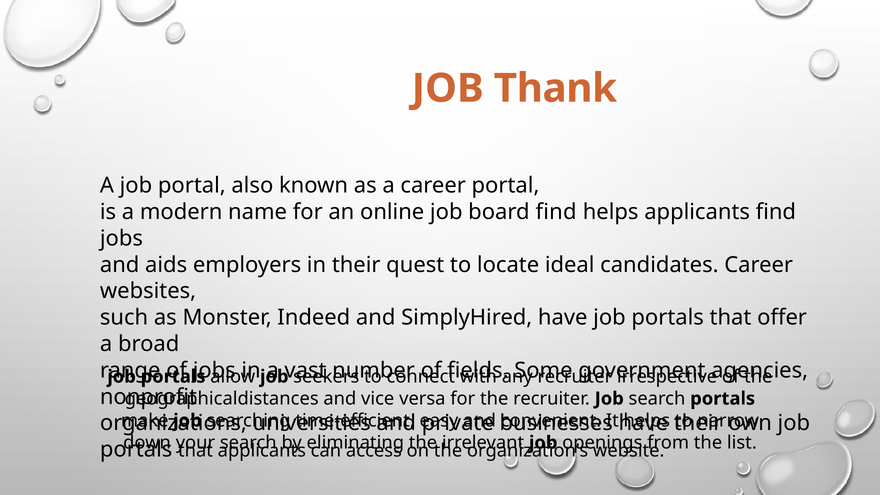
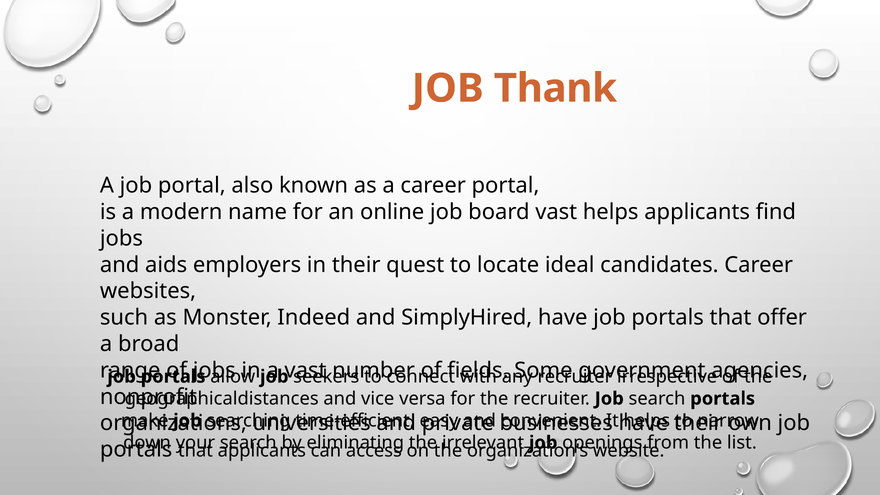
board find: find -> vast (556, 212)
